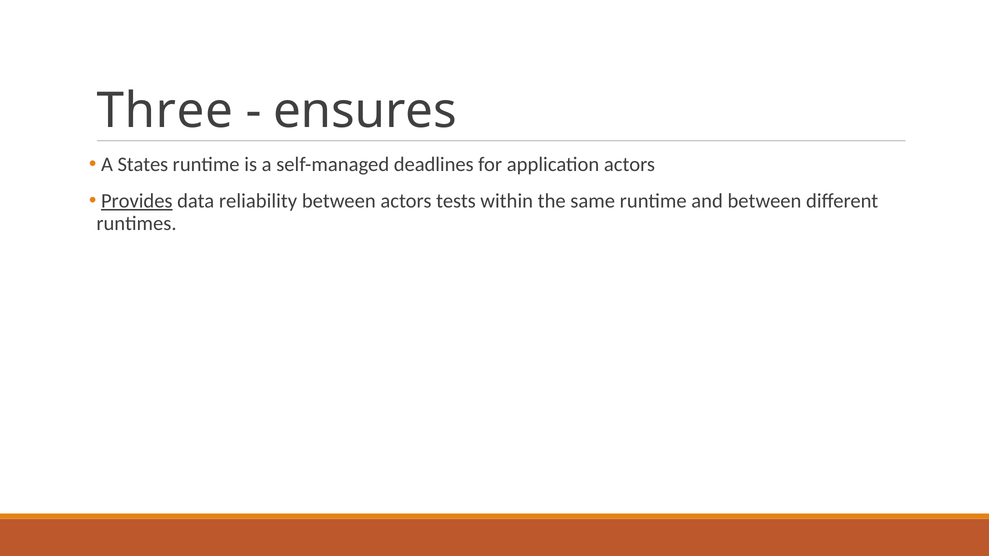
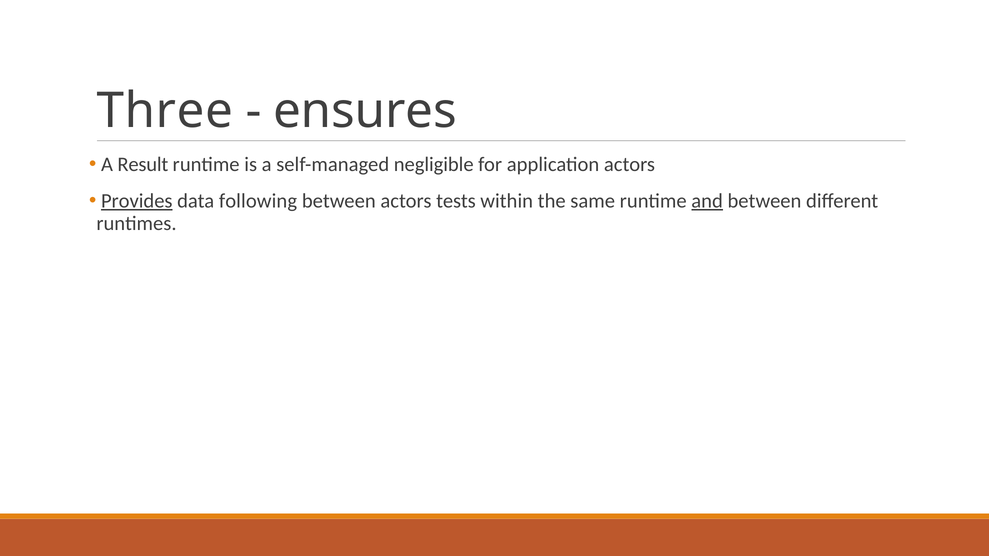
States: States -> Result (143, 164)
deadlines: deadlines -> negligible (434, 164)
reliability: reliability -> following (258, 201)
and underline: none -> present (707, 201)
